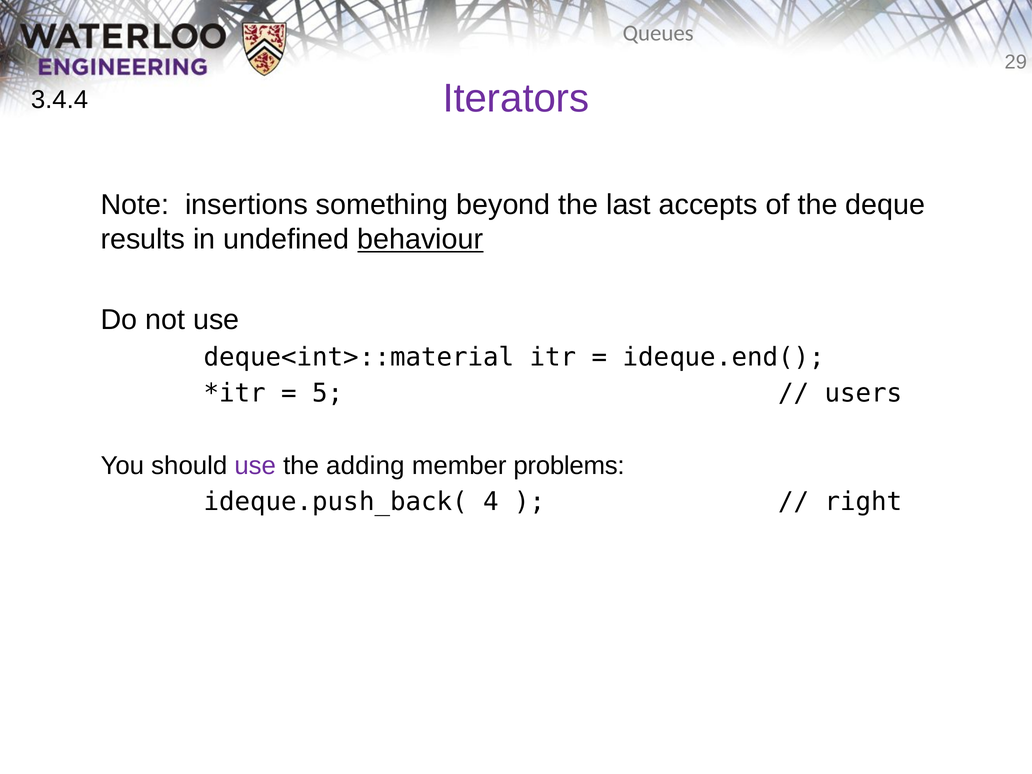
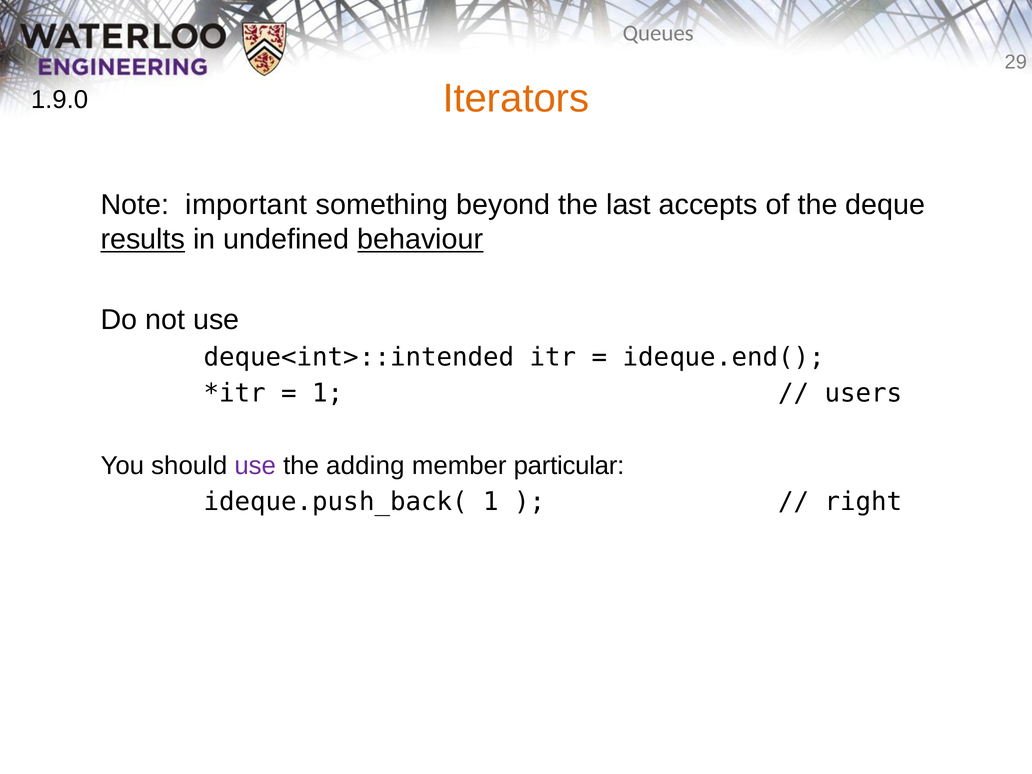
Iterators colour: purple -> orange (516, 98)
3.4.4: 3.4.4 -> 1.9.0 (60, 100)
insertions: insertions -> important (246, 205)
results underline: none -> present (143, 239)
deque<int>::material: deque<int>::material -> deque<int>::intended (359, 357)
5: 5 -> 1 (328, 393)
problems: problems -> particular (569, 466)
ideque.push_back( 4: 4 -> 1 (491, 502)
